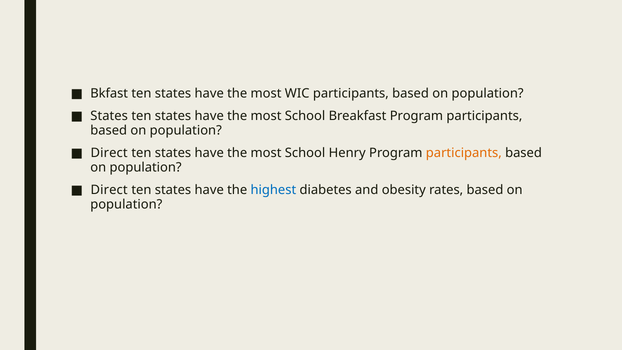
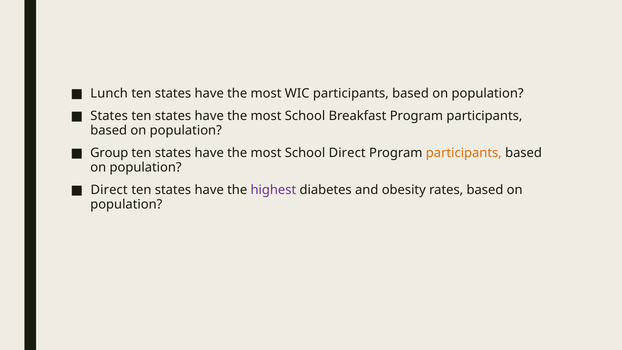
Bkfast: Bkfast -> Lunch (109, 93)
Direct: Direct -> Group (109, 153)
School Henry: Henry -> Direct (347, 153)
highest colour: blue -> purple (273, 190)
